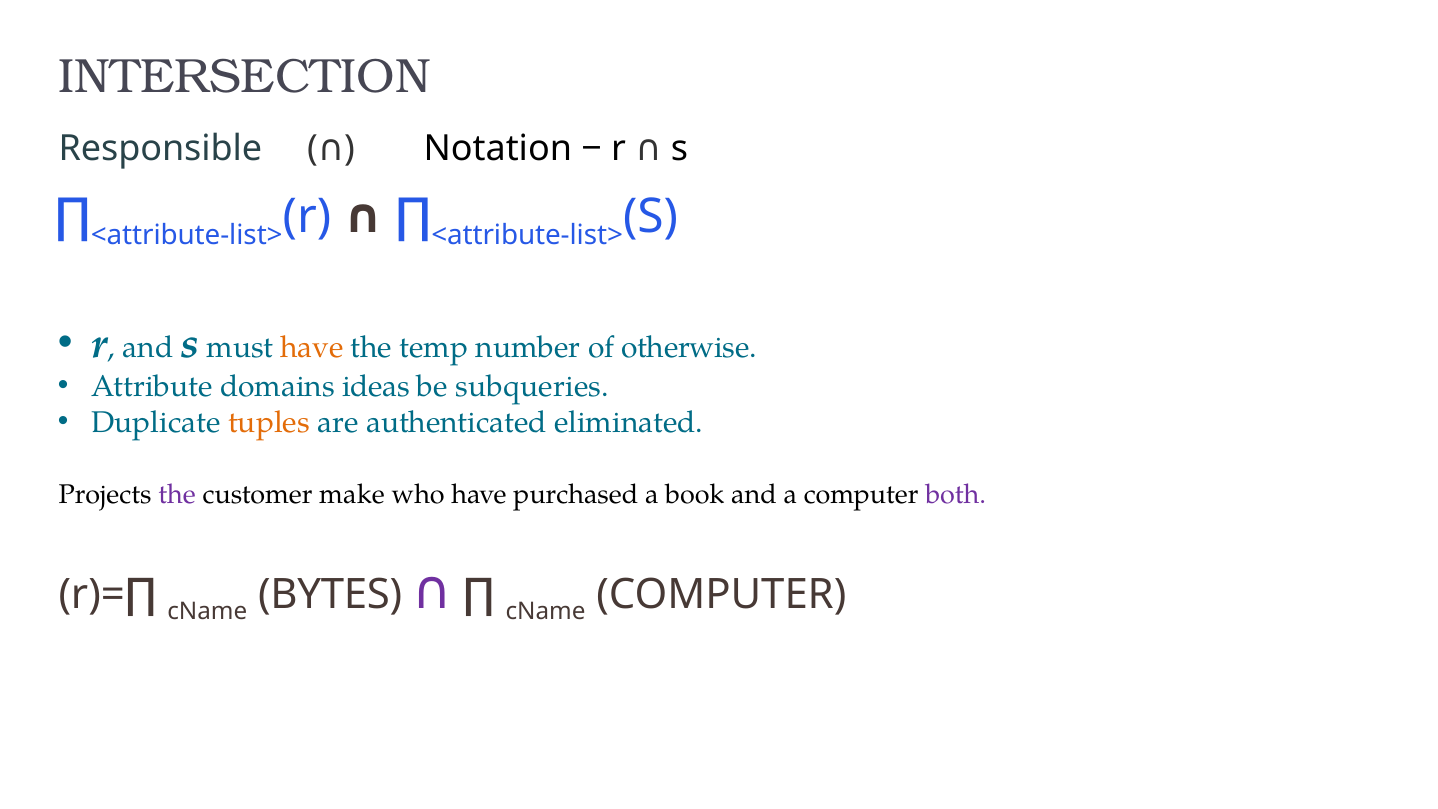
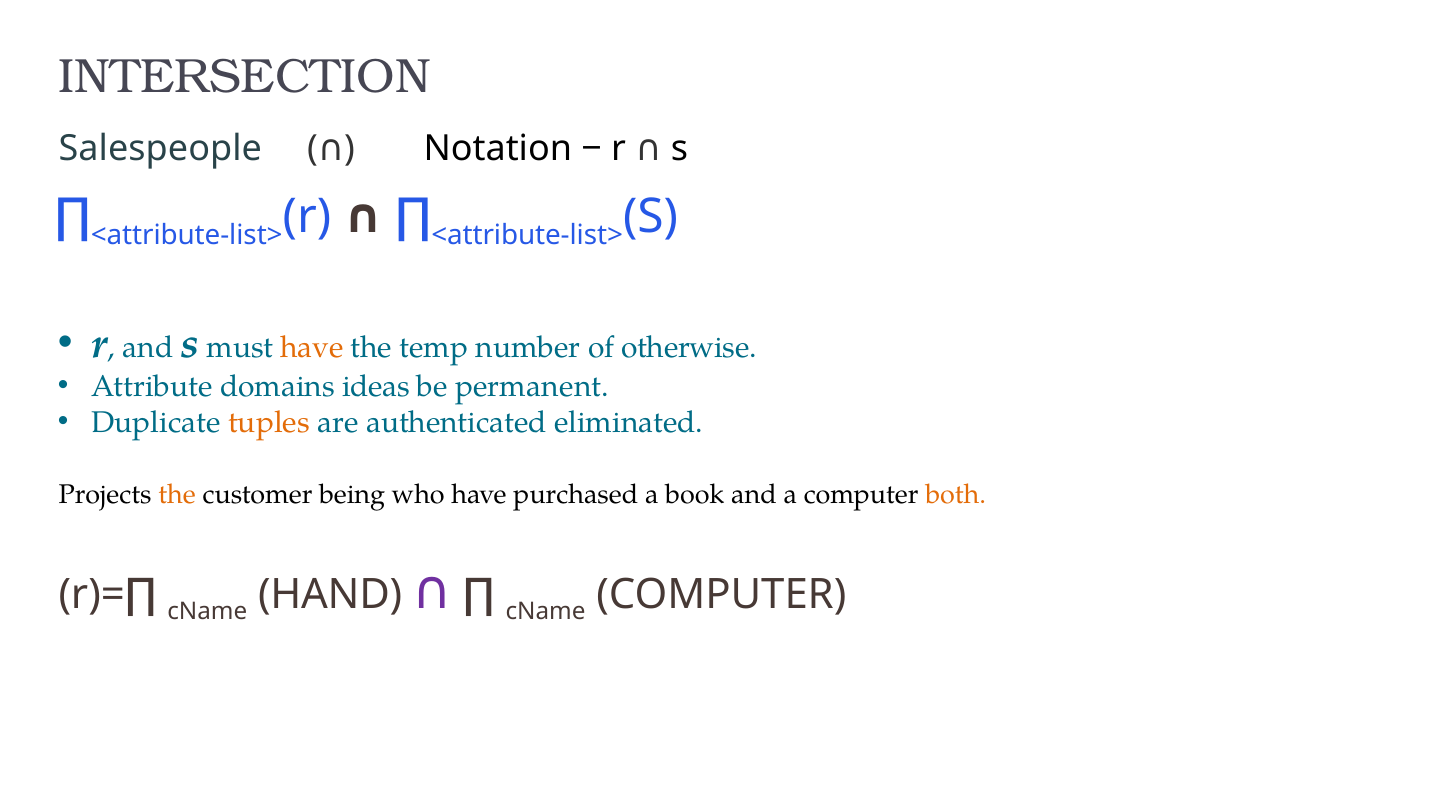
Responsible: Responsible -> Salespeople (160, 149)
subqueries: subqueries -> permanent (532, 386)
the colour: purple -> orange (177, 495)
make: make -> being (352, 495)
both colour: purple -> orange (956, 495)
BYTES: BYTES -> HAND (330, 595)
